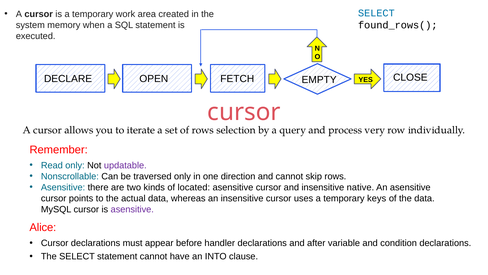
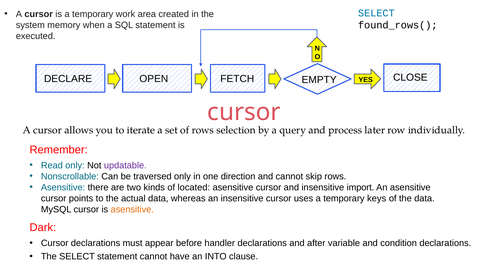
very: very -> later (375, 130)
native: native -> import (361, 187)
asensitive colour: purple -> orange (132, 209)
Alice: Alice -> Dark (43, 227)
